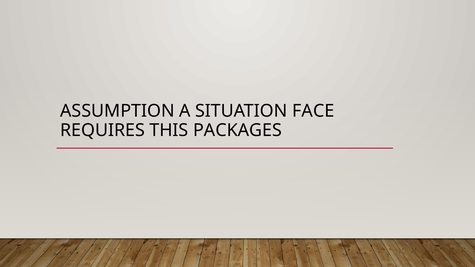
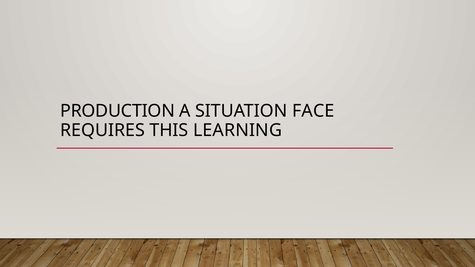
ASSUMPTION: ASSUMPTION -> PRODUCTION (117, 111)
PACKAGES: PACKAGES -> LEARNING (238, 130)
